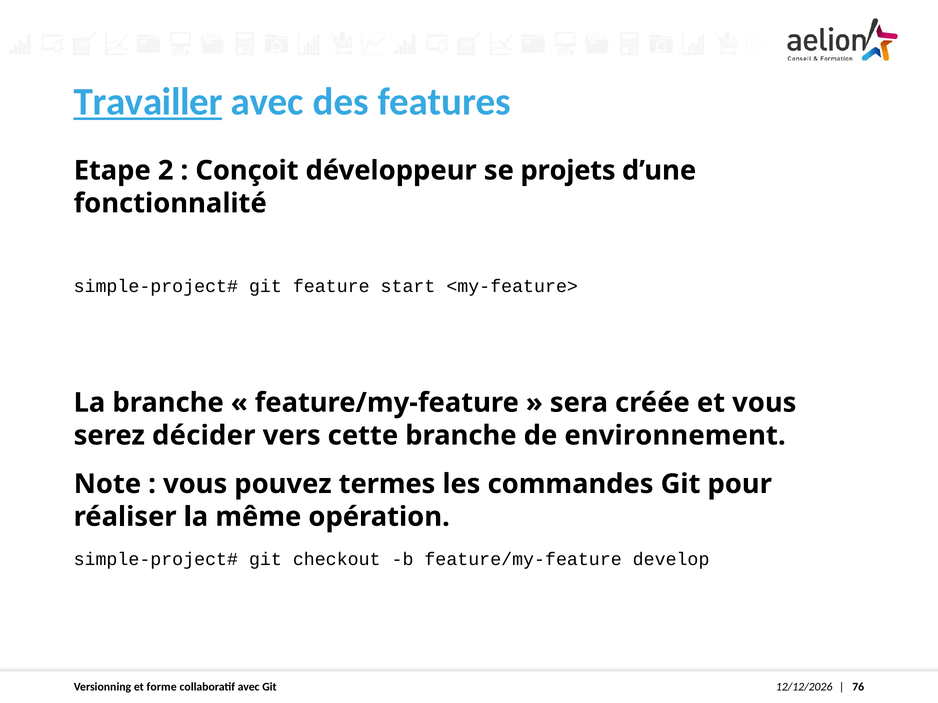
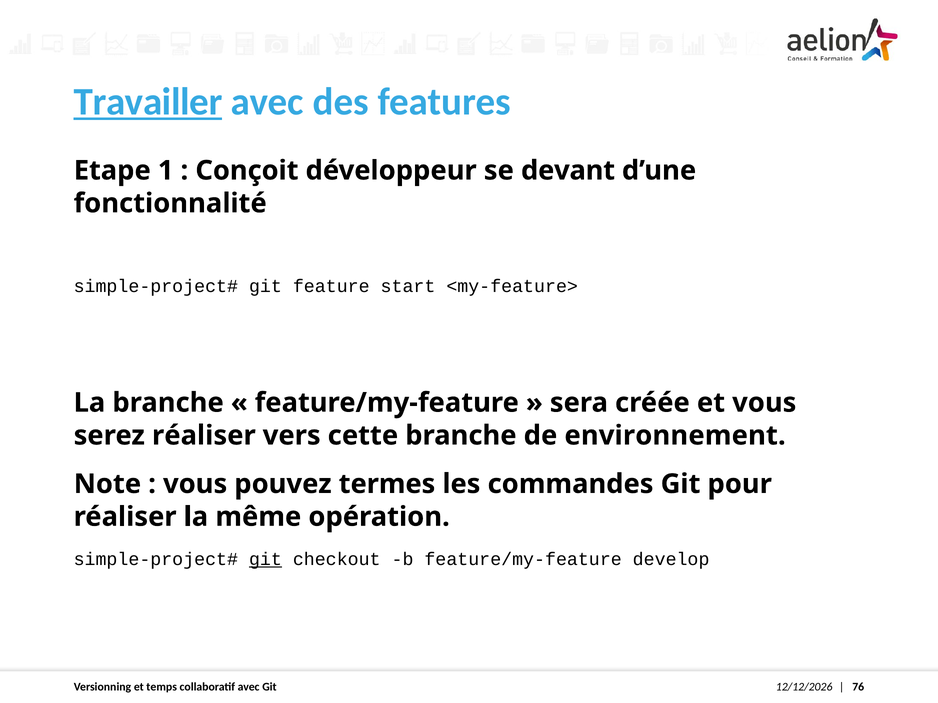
2: 2 -> 1 (166, 171)
projets: projets -> devant (568, 171)
serez décider: décider -> réaliser (204, 436)
git underline: none -> present (265, 560)
forme: forme -> temps (162, 687)
